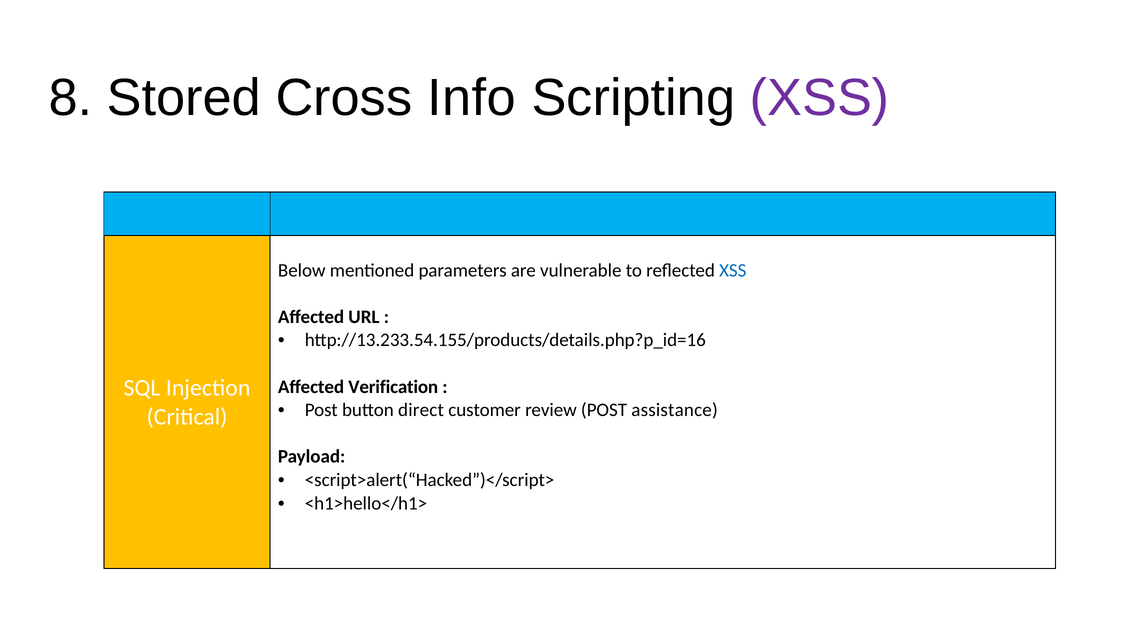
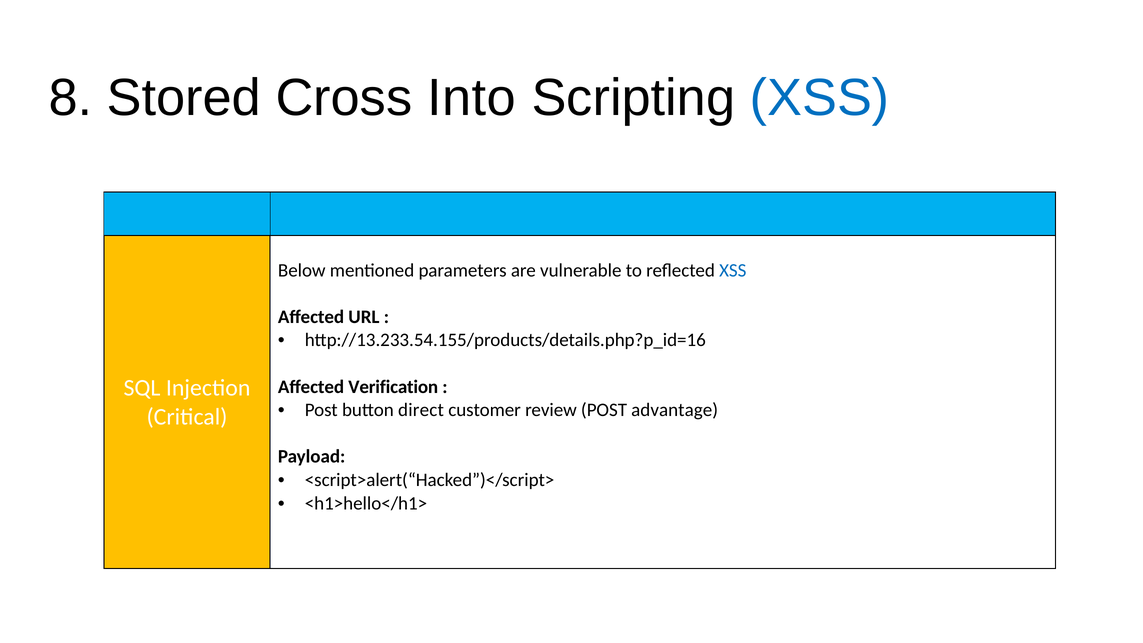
Info: Info -> Into (472, 98)
XSS colour: purple -> blue (820, 98)
assistance: assistance -> advantage (675, 410)
